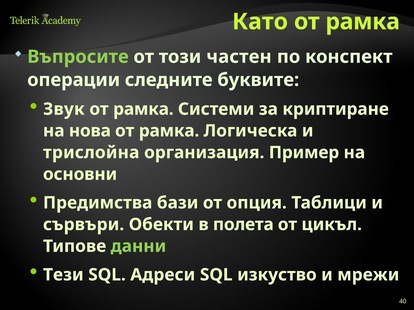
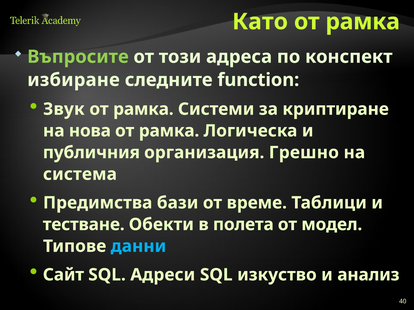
частен: частен -> адреса (239, 57)
операции: операции -> избиране (74, 80)
буквите: буквите -> function (258, 80)
трислойна: трислойна -> публичния (91, 153)
Пример: Пример -> Грешно (304, 153)
основни: основни -> система (80, 174)
опция: опция -> време (257, 203)
сървъри: сървъри -> тестване (84, 225)
цикъл: цикъл -> модел (332, 225)
данни colour: light green -> light blue (138, 247)
Тези: Тези -> Сайт (63, 275)
мрежи: мрежи -> анализ (368, 275)
